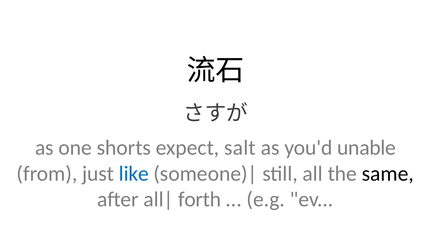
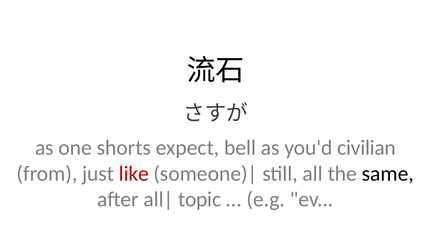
salt: salt -> bell (240, 148)
unable: unable -> civilian (367, 148)
like colour: blue -> red (134, 174)
forth: forth -> topic (200, 200)
